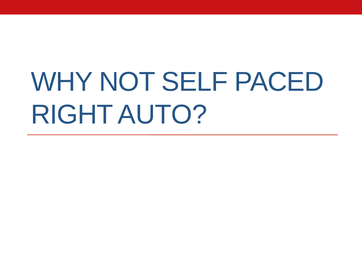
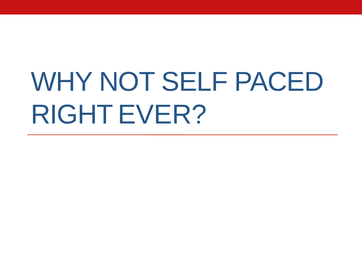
AUTO: AUTO -> EVER (162, 114)
